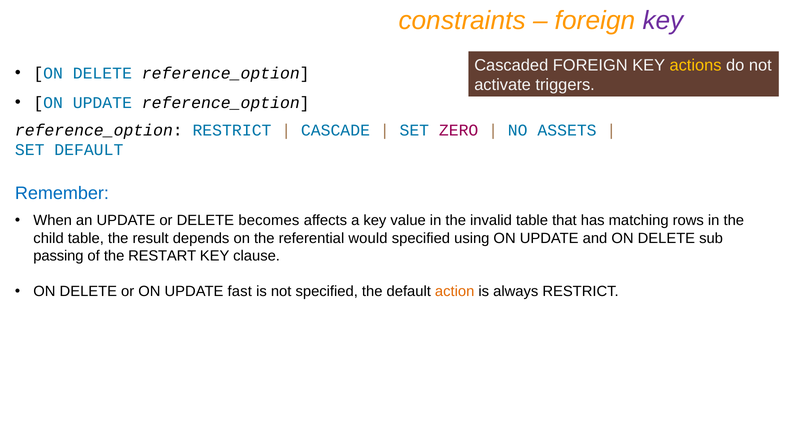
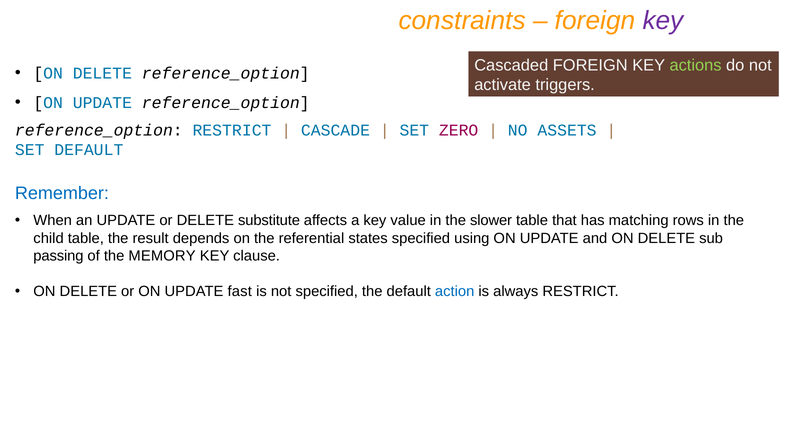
actions colour: yellow -> light green (696, 65)
becomes: becomes -> substitute (269, 221)
invalid: invalid -> slower (491, 221)
would: would -> states (368, 238)
RESTART: RESTART -> MEMORY (162, 256)
action colour: orange -> blue (455, 292)
